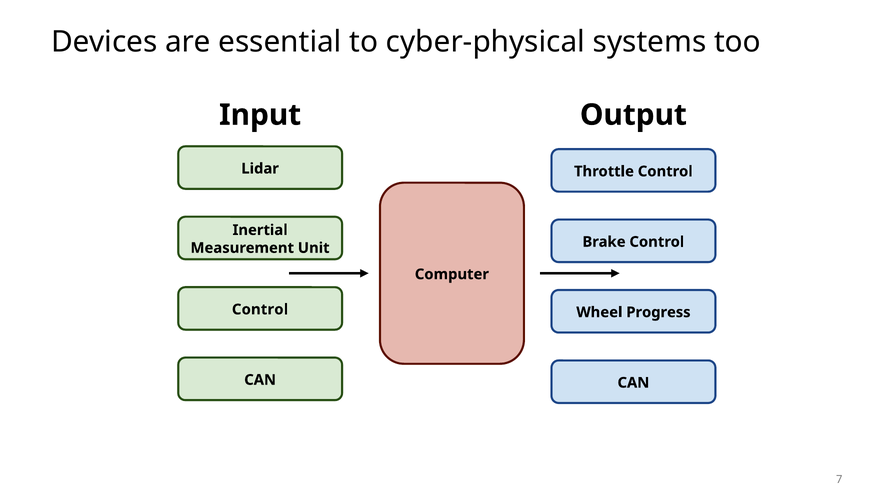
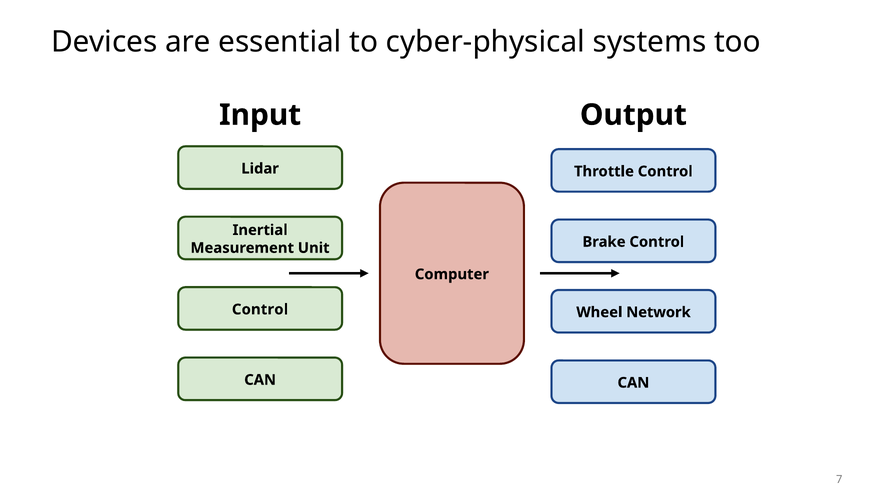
Progress: Progress -> Network (658, 312)
